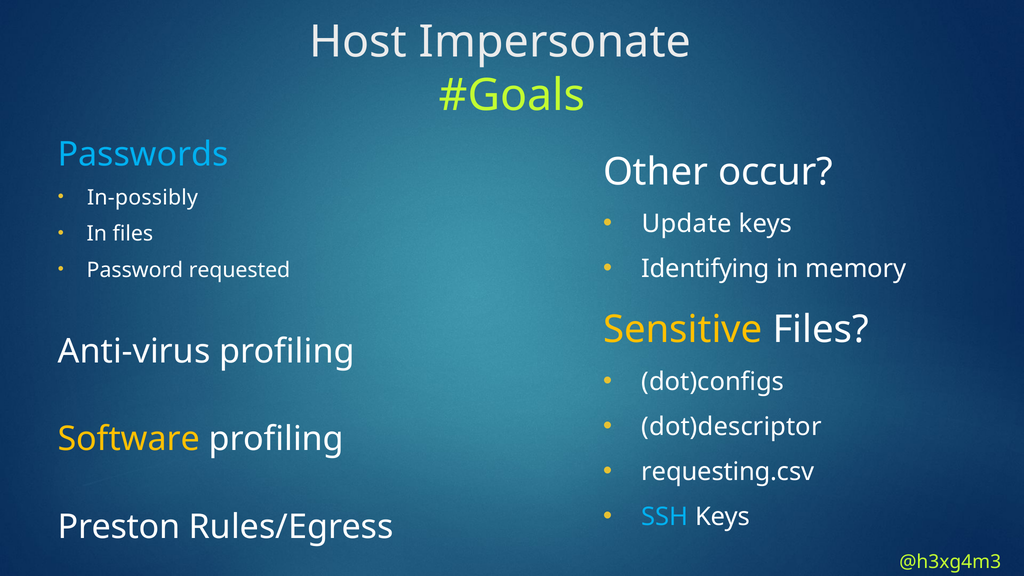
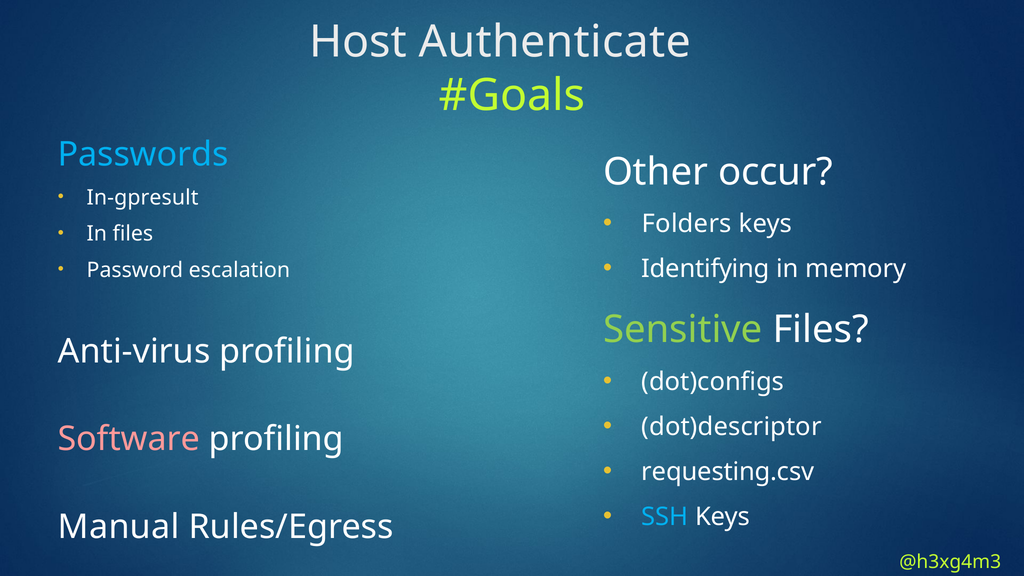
Impersonate: Impersonate -> Authenticate (555, 42)
In-possibly: In-possibly -> In-gpresult (143, 198)
Update: Update -> Folders (687, 224)
requested: requested -> escalation (239, 270)
Sensitive colour: yellow -> light green (683, 330)
Software colour: yellow -> pink (129, 439)
Preston: Preston -> Manual (119, 527)
